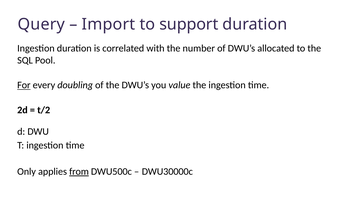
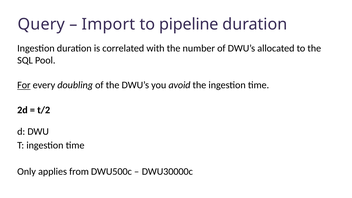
support: support -> pipeline (189, 24)
value: value -> avoid (179, 85)
from underline: present -> none (79, 172)
